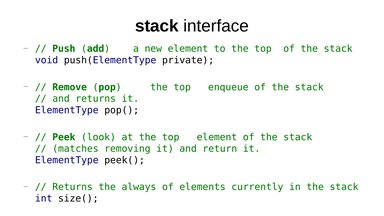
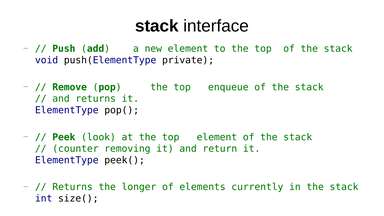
matches: matches -> counter (75, 149)
always: always -> longer (139, 187)
